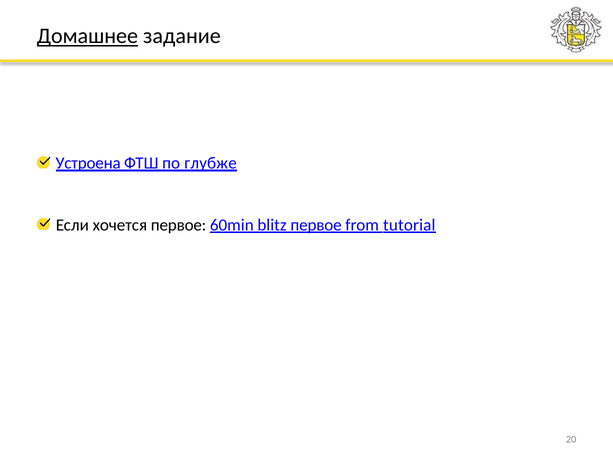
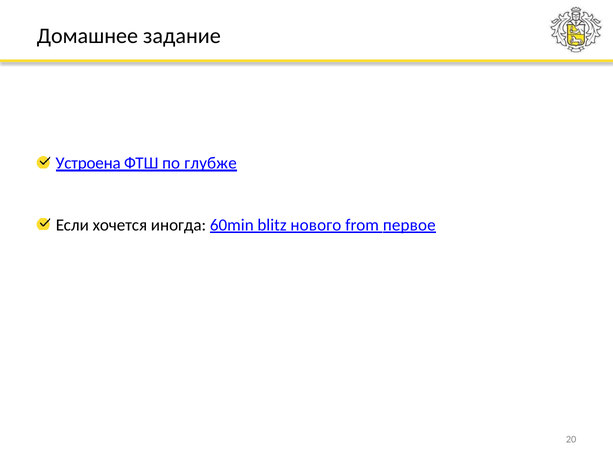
Домашнее underline: present -> none (87, 36)
хочется первое: первое -> иногда (179, 225)
blitz первое: первое -> нового (316, 225)
tutorial: tutorial -> первое (409, 225)
